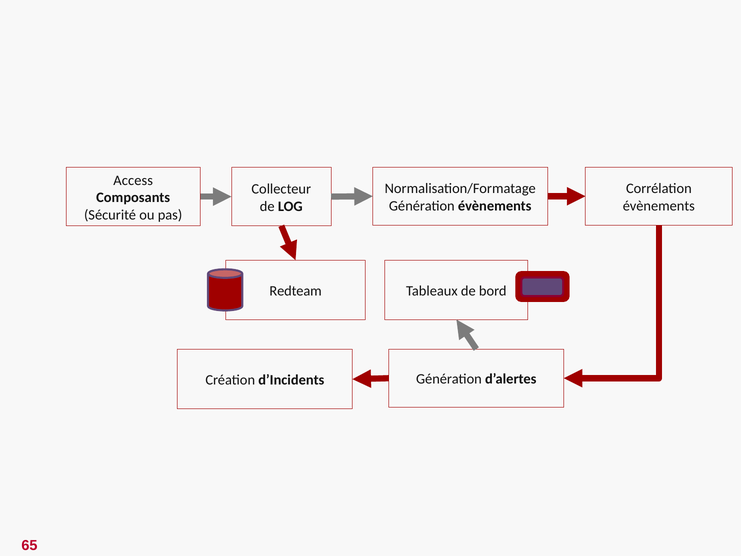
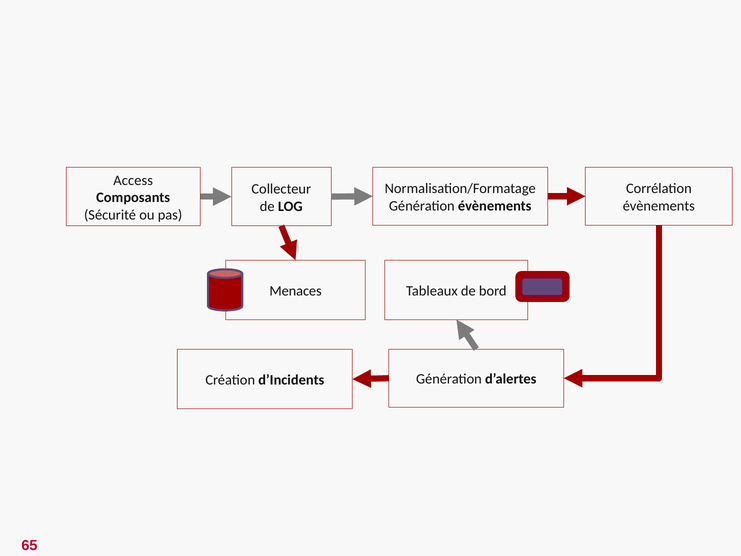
Redteam: Redteam -> Menaces (296, 291)
